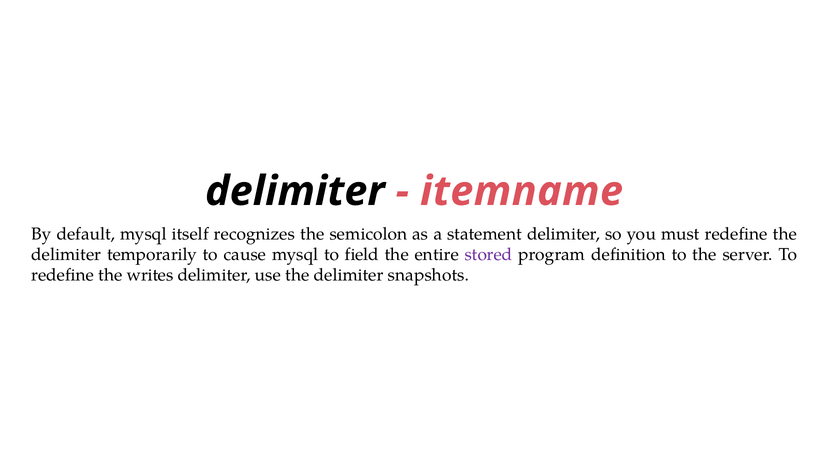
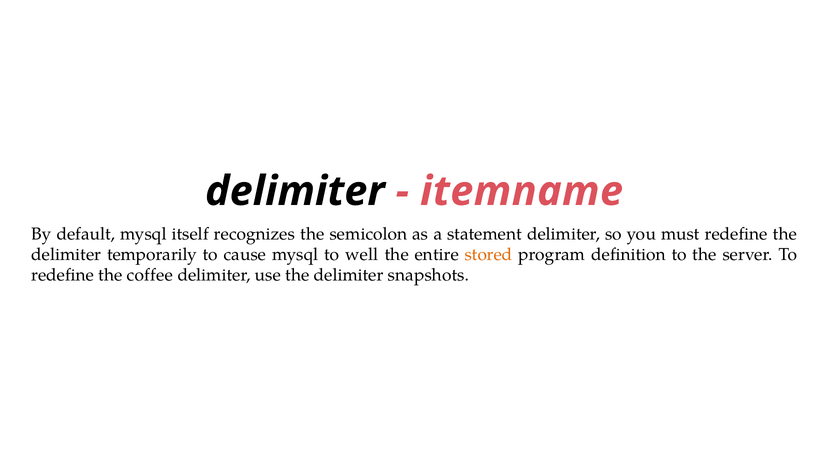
field: field -> well (362, 255)
stored colour: purple -> orange (489, 255)
writes: writes -> coffee (150, 275)
